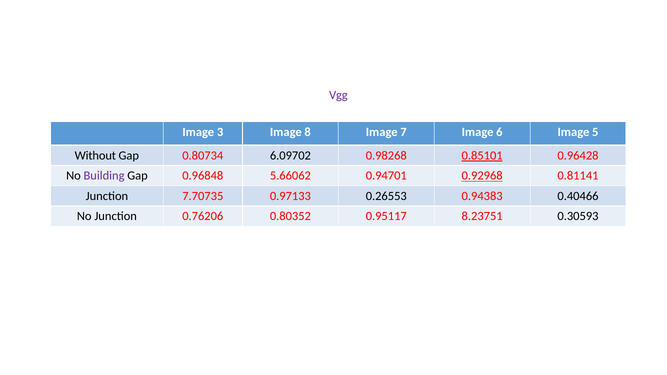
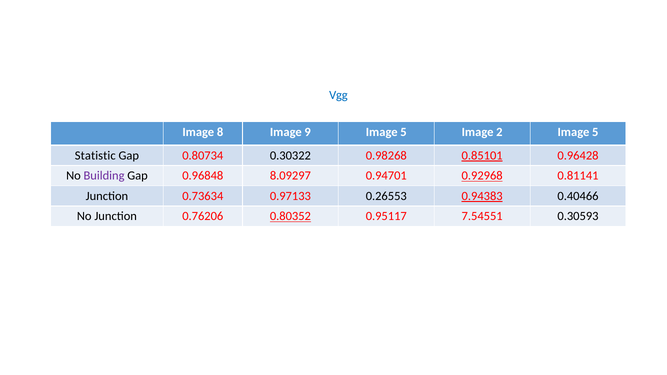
Vgg colour: purple -> blue (338, 95)
3: 3 -> 8 (220, 132)
8: 8 -> 9 (308, 132)
7: 7 -> 5 (404, 132)
6: 6 -> 2 (499, 132)
Without: Without -> Statistic (95, 156)
6.09702: 6.09702 -> 0.30322 (290, 156)
5.66062: 5.66062 -> 8.09297 (290, 176)
7.70735: 7.70735 -> 0.73634 (203, 196)
0.94383 underline: none -> present (482, 196)
0.80352 underline: none -> present (290, 216)
8.23751: 8.23751 -> 7.54551 (482, 216)
